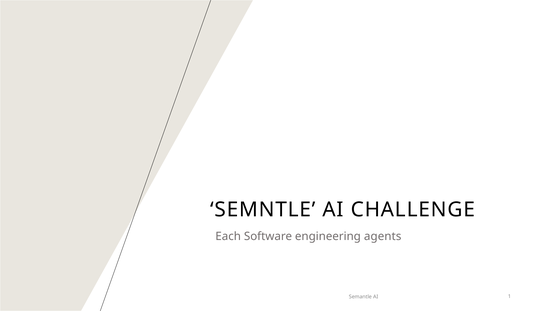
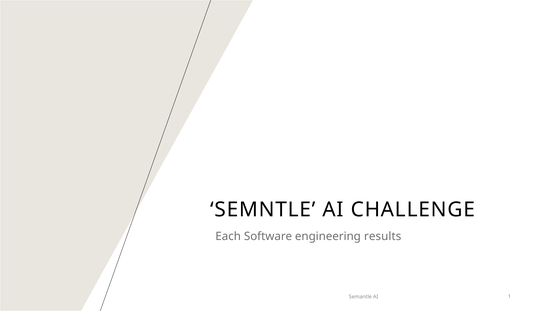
agents: agents -> results (383, 236)
